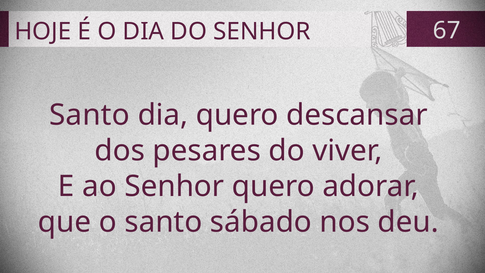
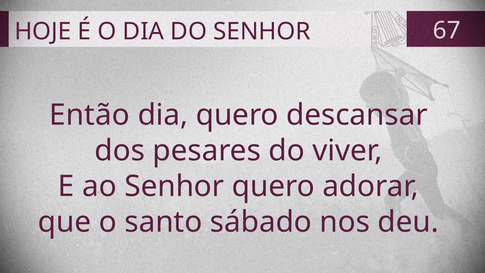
Santo: Santo -> Então (90, 115)
